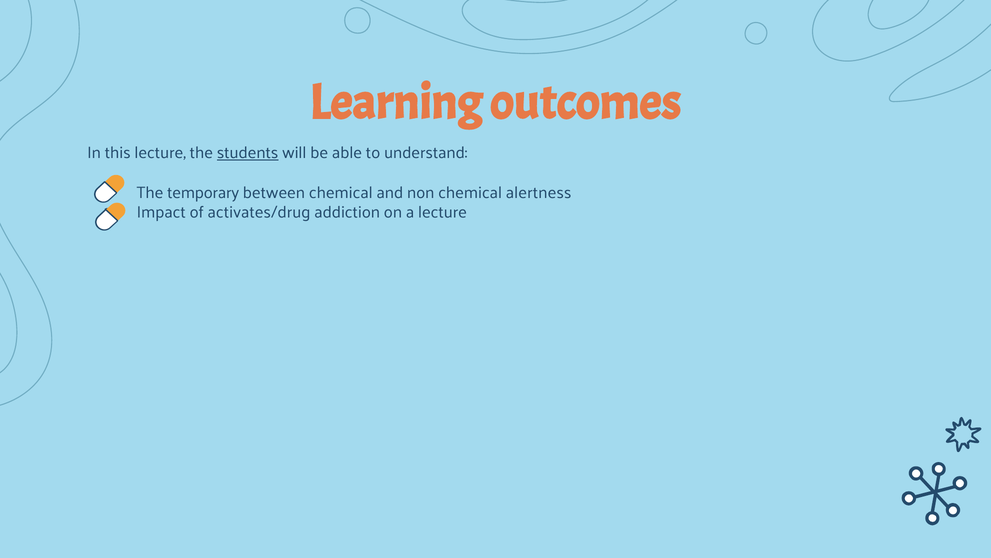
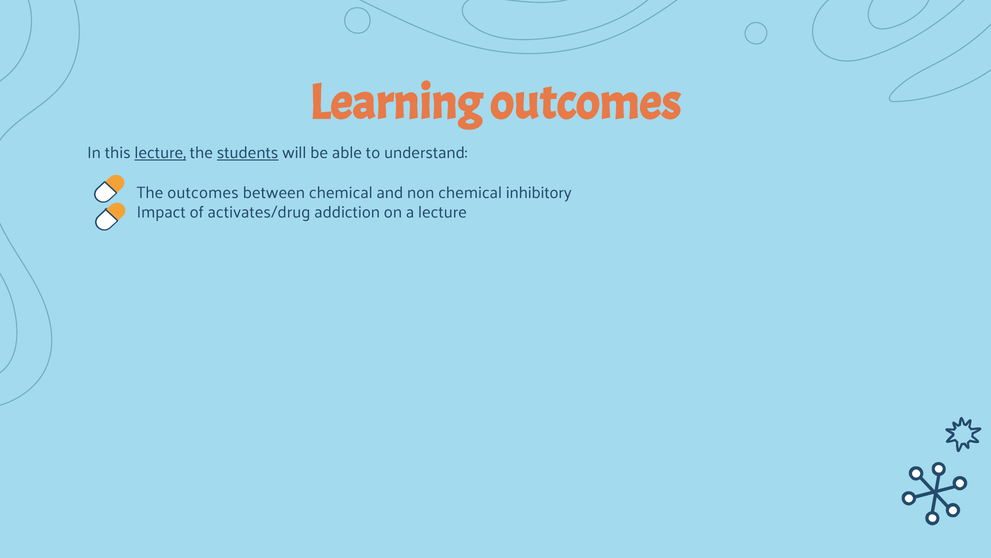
lecture underline: none -> present (160, 153)
The temporary: temporary -> outcomes (203, 193)
alertness: alertness -> inhibitory (539, 193)
